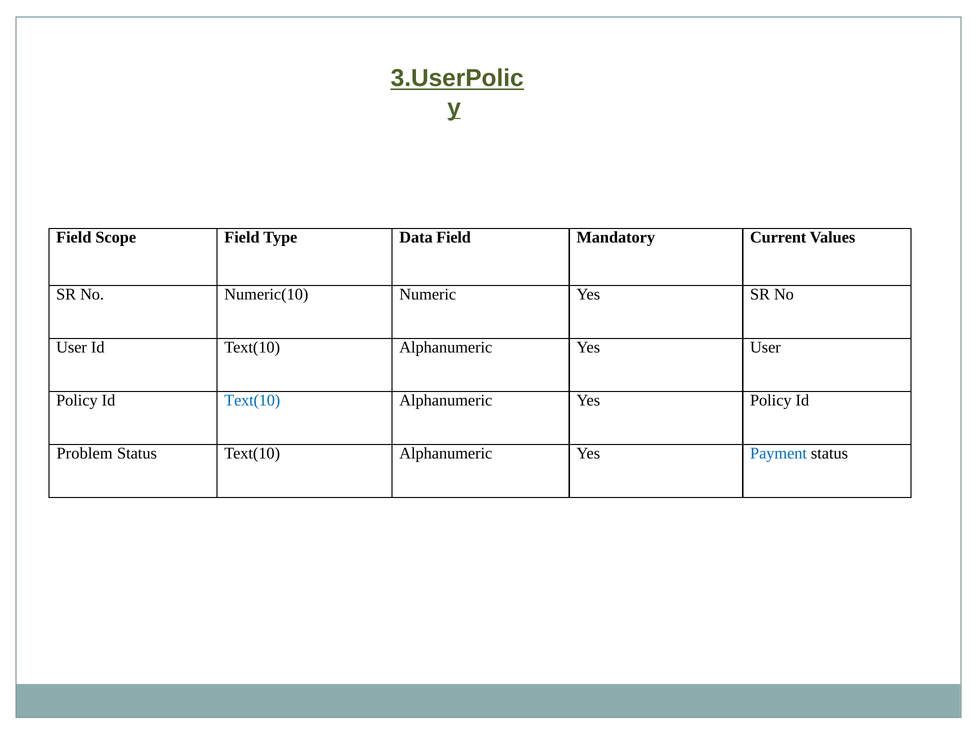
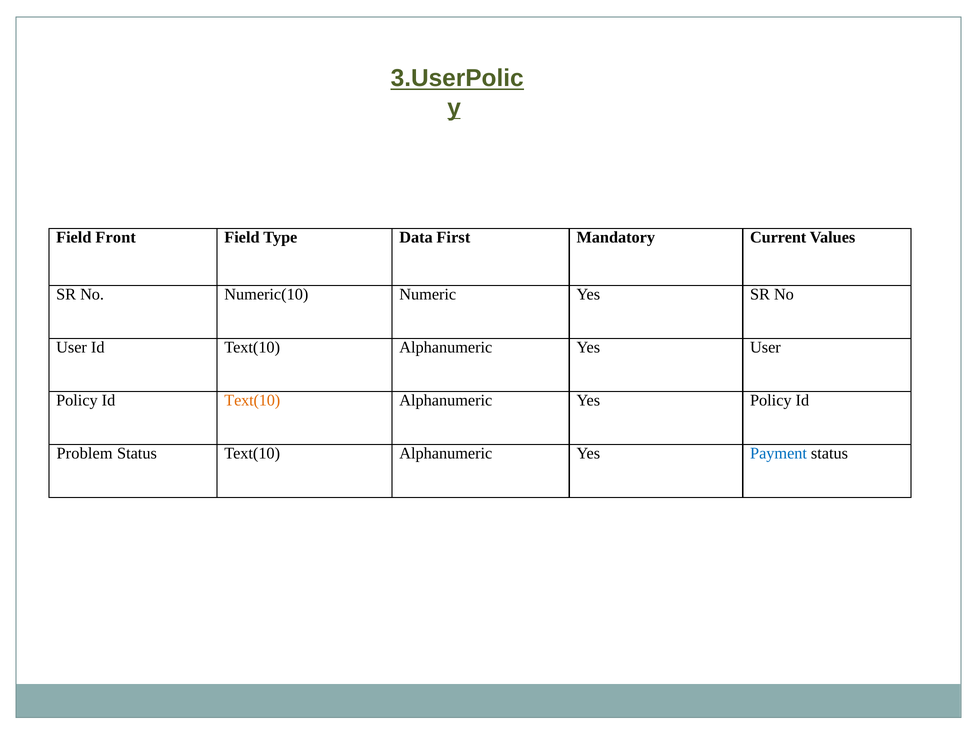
Scope: Scope -> Front (116, 237)
Data Field: Field -> First (453, 237)
Text(10 colour: blue -> orange (252, 400)
